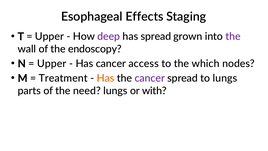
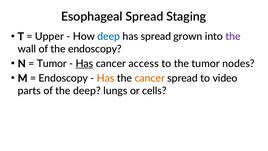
Esophageal Effects: Effects -> Spread (144, 17)
deep colour: purple -> blue (109, 36)
Upper: Upper -> Tumor (52, 64)
Has underline: none -> present (84, 64)
the which: which -> tumor (206, 64)
Treatment: Treatment -> Endoscopy (63, 78)
cancer colour: purple -> orange (150, 78)
to lungs: lungs -> video (225, 78)
the need: need -> deep (87, 91)
with: with -> cells (154, 91)
